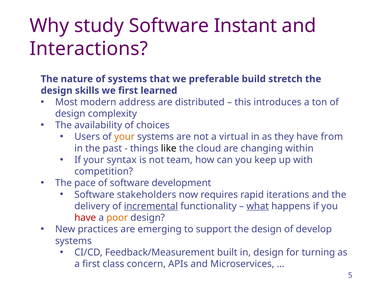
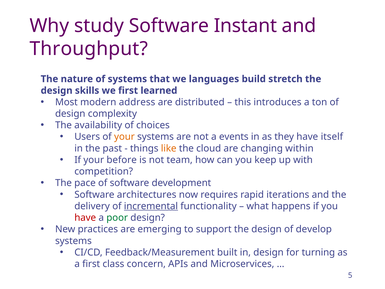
Interactions: Interactions -> Throughput (89, 49)
preferable: preferable -> languages (214, 79)
virtual: virtual -> events (234, 137)
from: from -> itself (332, 137)
like colour: black -> orange (169, 148)
syntax: syntax -> before (122, 160)
stakeholders: stakeholders -> architectures (147, 194)
what underline: present -> none (258, 206)
poor colour: orange -> green (117, 218)
